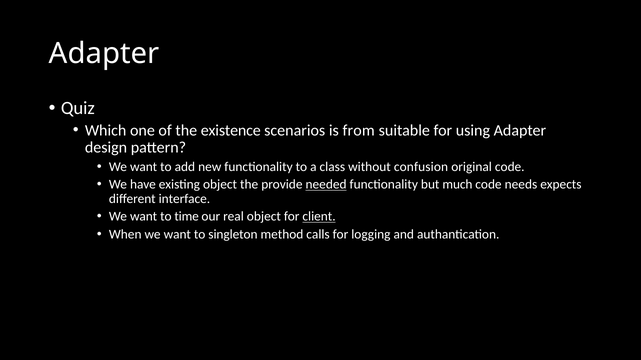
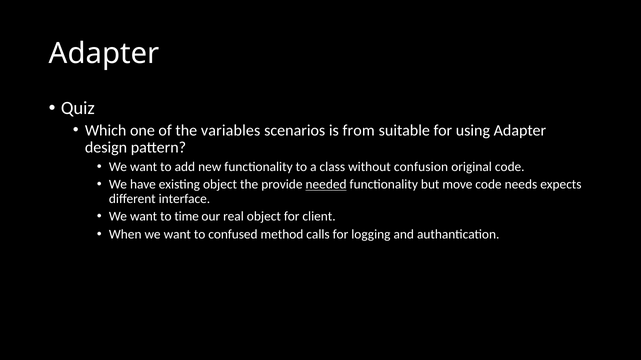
existence: existence -> variables (231, 130)
much: much -> move (457, 185)
client underline: present -> none (319, 217)
singleton: singleton -> confused (233, 235)
